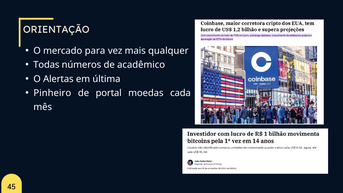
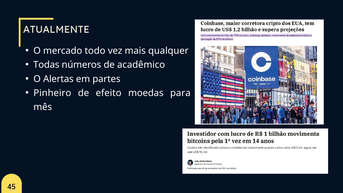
ORIENTAÇÃO: ORIENTAÇÃO -> ATUALMENTE (56, 30)
para: para -> todo (95, 51)
última: última -> partes (106, 79)
portal: portal -> efeito (109, 93)
cada: cada -> para (180, 93)
